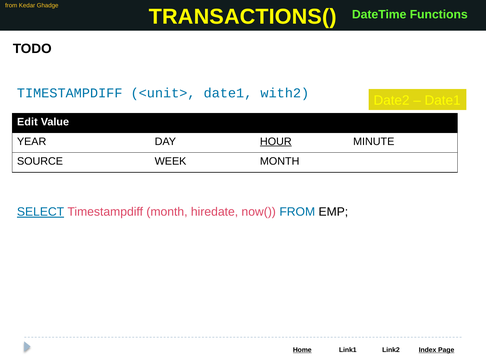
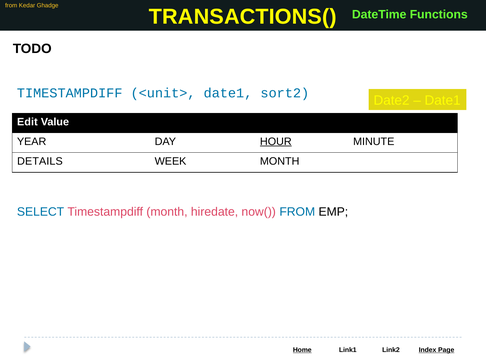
with2: with2 -> sort2 (285, 93)
SOURCE: SOURCE -> DETAILS (40, 161)
SELECT underline: present -> none (41, 212)
